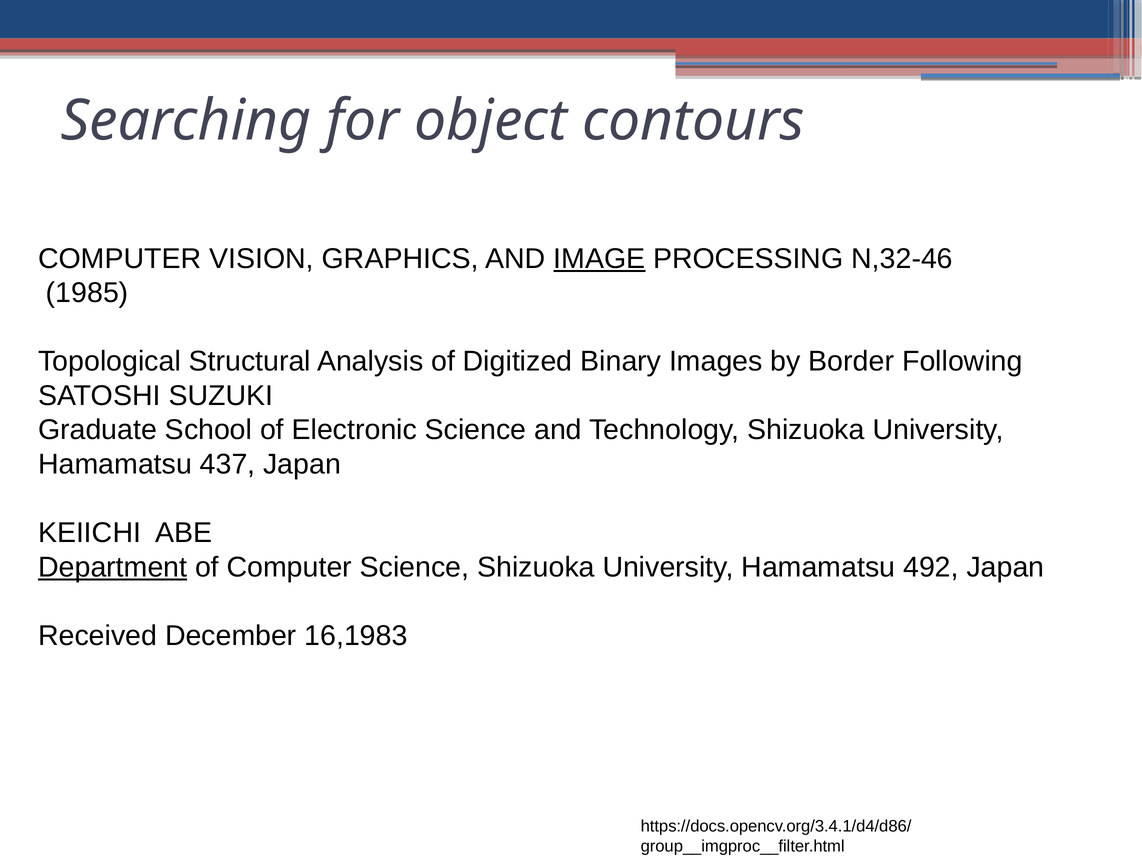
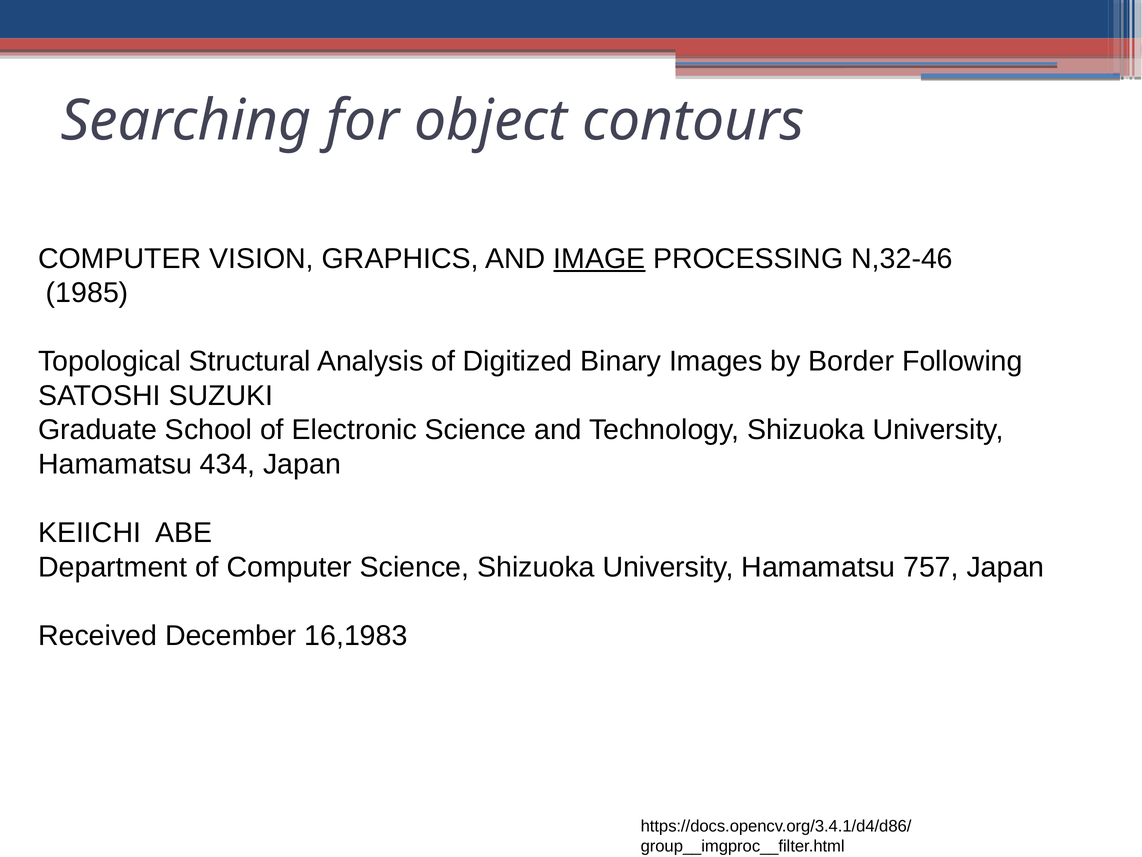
437: 437 -> 434 (228, 464)
Department underline: present -> none (113, 567)
492: 492 -> 757 (931, 567)
